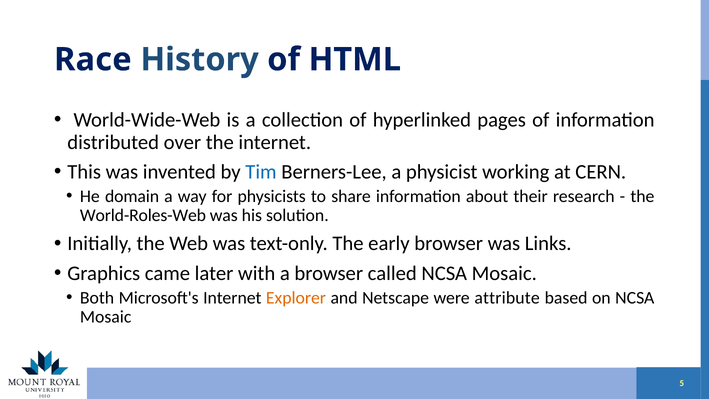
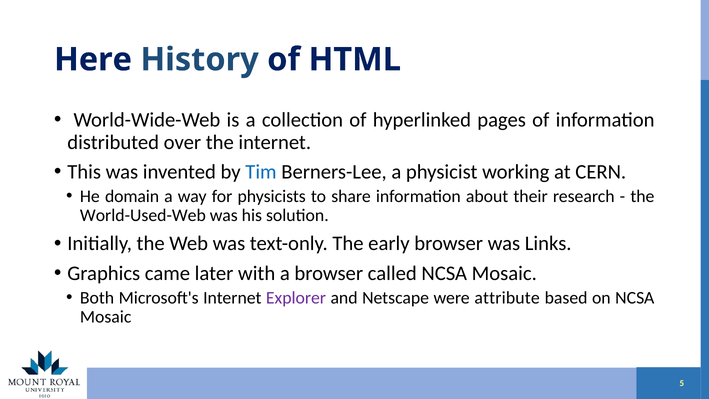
Race: Race -> Here (93, 60)
World-Roles-Web: World-Roles-Web -> World-Used-Web (143, 215)
Explorer colour: orange -> purple (296, 298)
